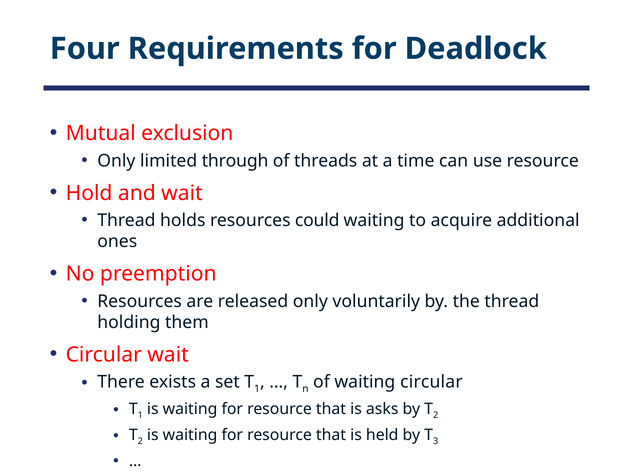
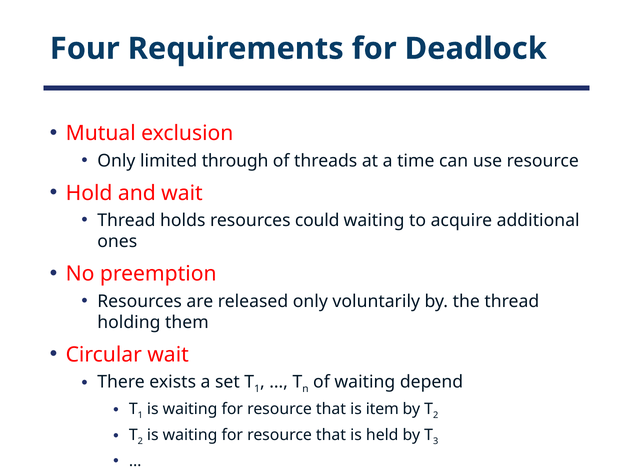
waiting circular: circular -> depend (432, 382)
asks: asks -> item (382, 409)
